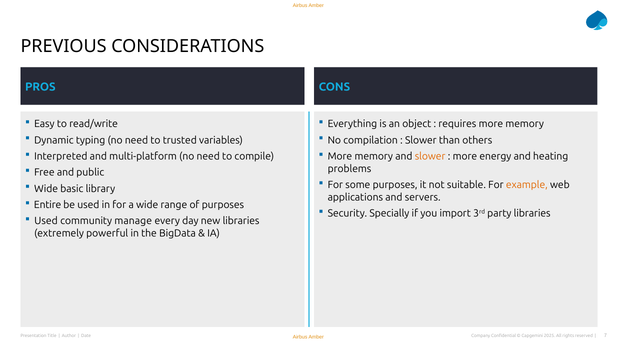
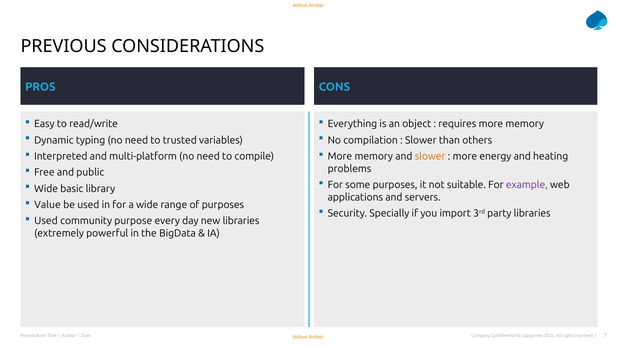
example colour: orange -> purple (527, 185)
Entire: Entire -> Value (48, 205)
manage: manage -> purpose (133, 221)
